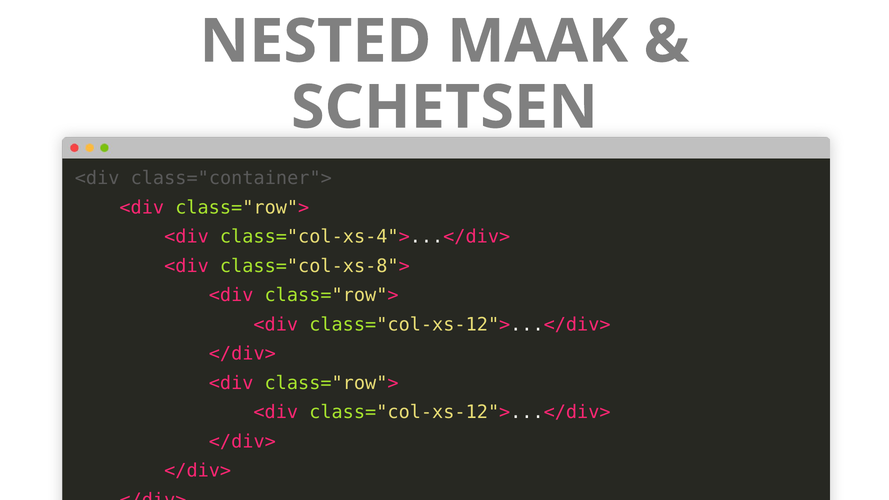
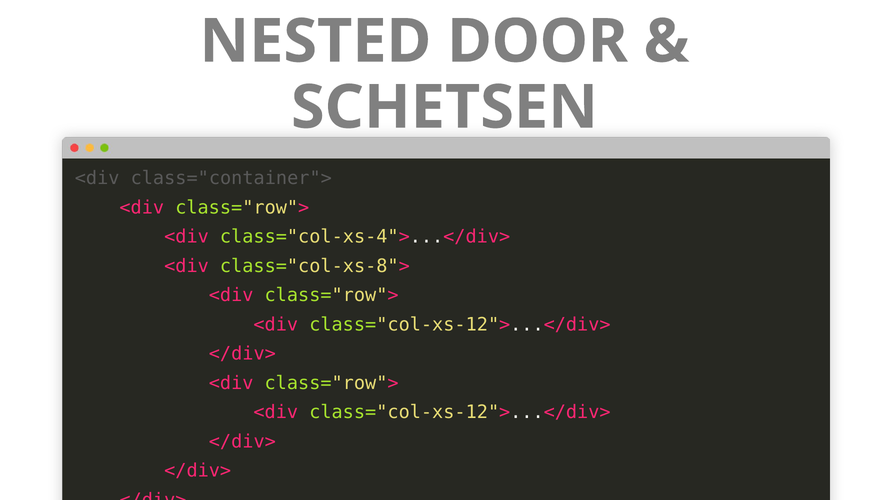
MAAK: MAAK -> DOOR (538, 42)
